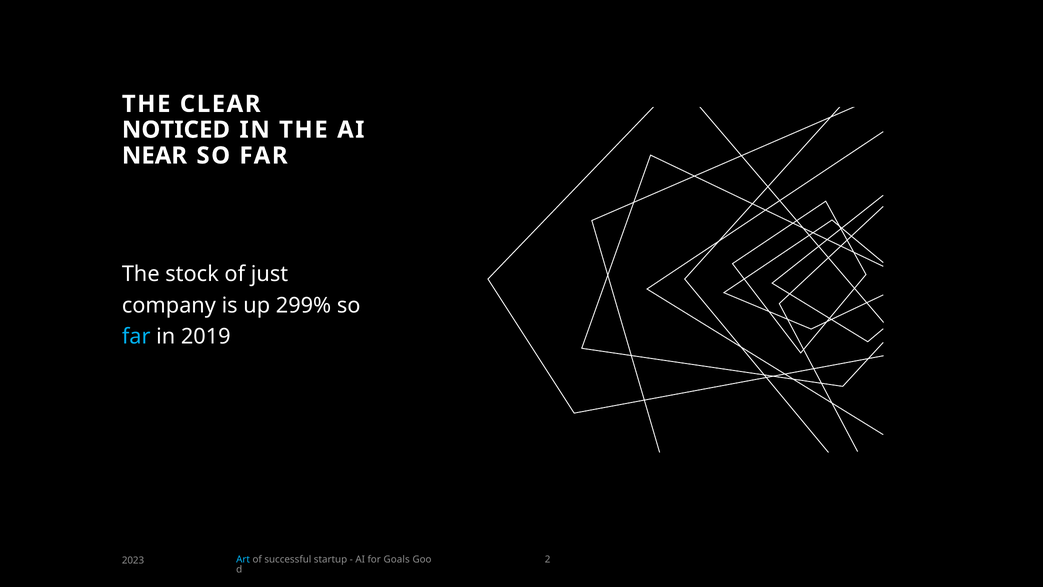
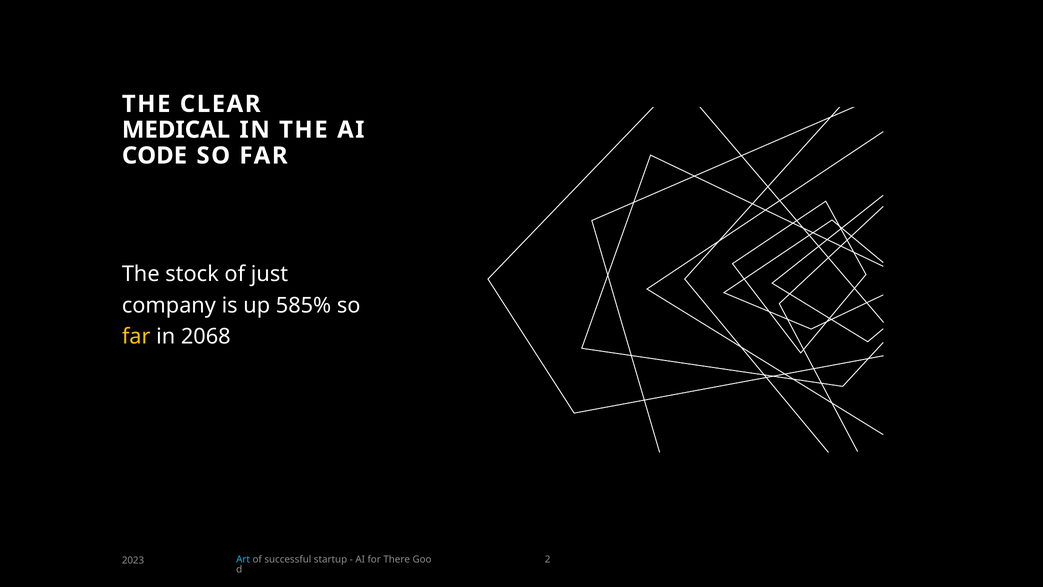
NOTICED: NOTICED -> MEDICAL (176, 130)
NEAR: NEAR -> CODE (154, 156)
299%: 299% -> 585% (304, 305)
far colour: light blue -> yellow (136, 337)
2019: 2019 -> 2068 (206, 337)
Goals: Goals -> There (397, 559)
